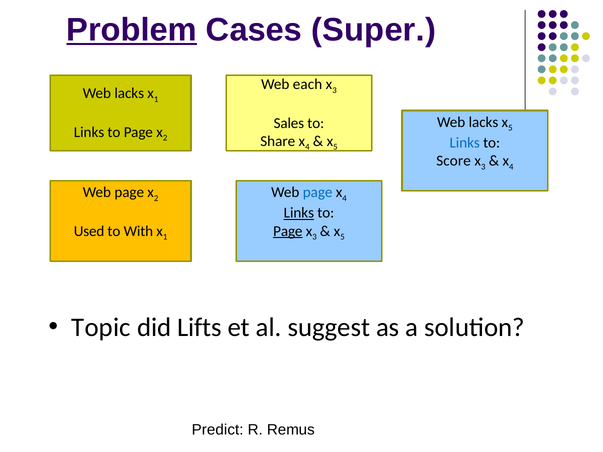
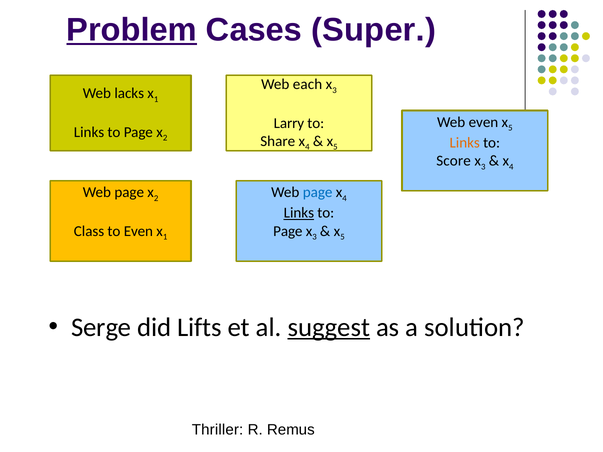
lacks: lacks -> even (483, 122)
Sales: Sales -> Larry (289, 123)
Links colour: blue -> orange (465, 143)
Used: Used -> Class (89, 231)
to With: With -> Even (138, 231)
Page underline: present -> none (288, 231)
Topic: Topic -> Serge (101, 327)
suggest underline: none -> present (329, 327)
Predict: Predict -> Thriller (218, 430)
